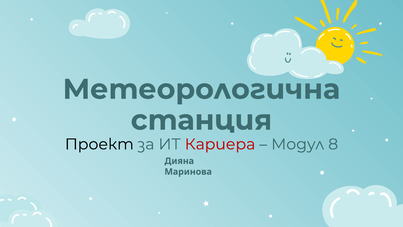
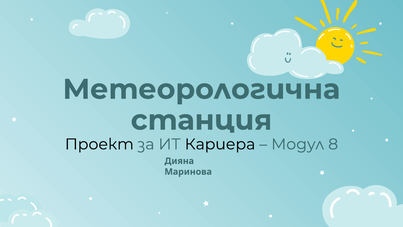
Кариера colour: red -> black (220, 144)
